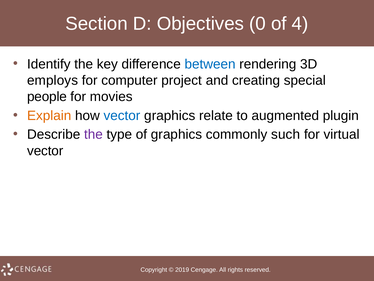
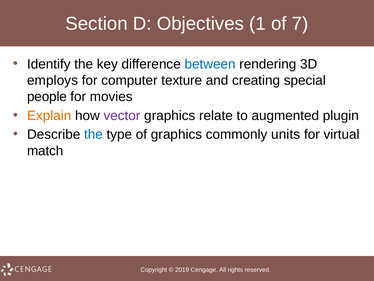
0: 0 -> 1 (258, 24)
4: 4 -> 7 (300, 24)
project: project -> texture (182, 80)
vector colour: blue -> purple (122, 115)
the colour: purple -> blue (94, 134)
such: such -> units (286, 134)
vector: vector -> match (45, 151)
